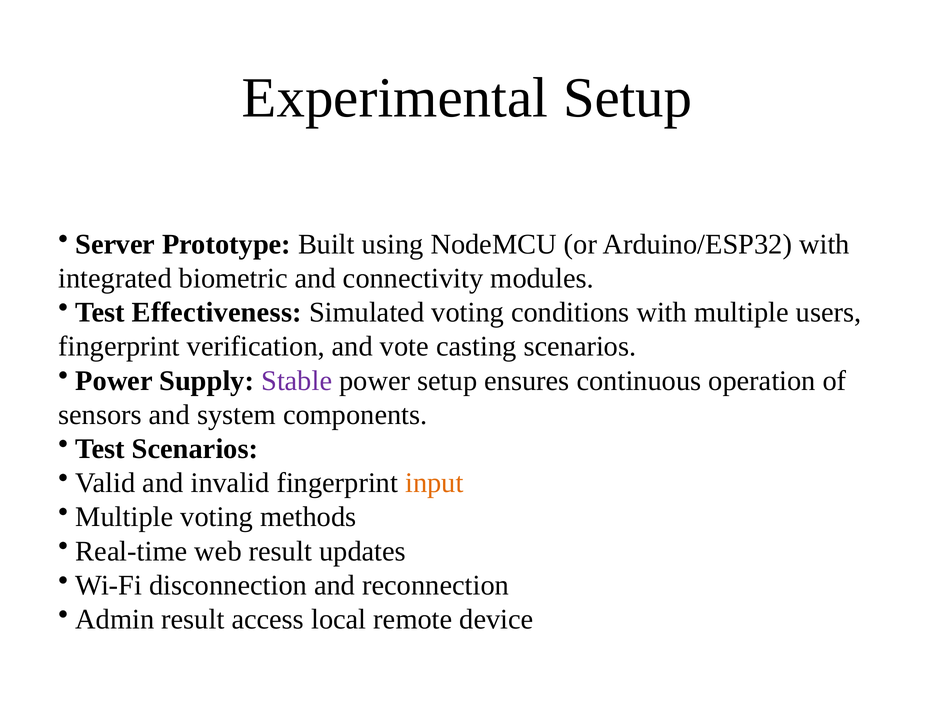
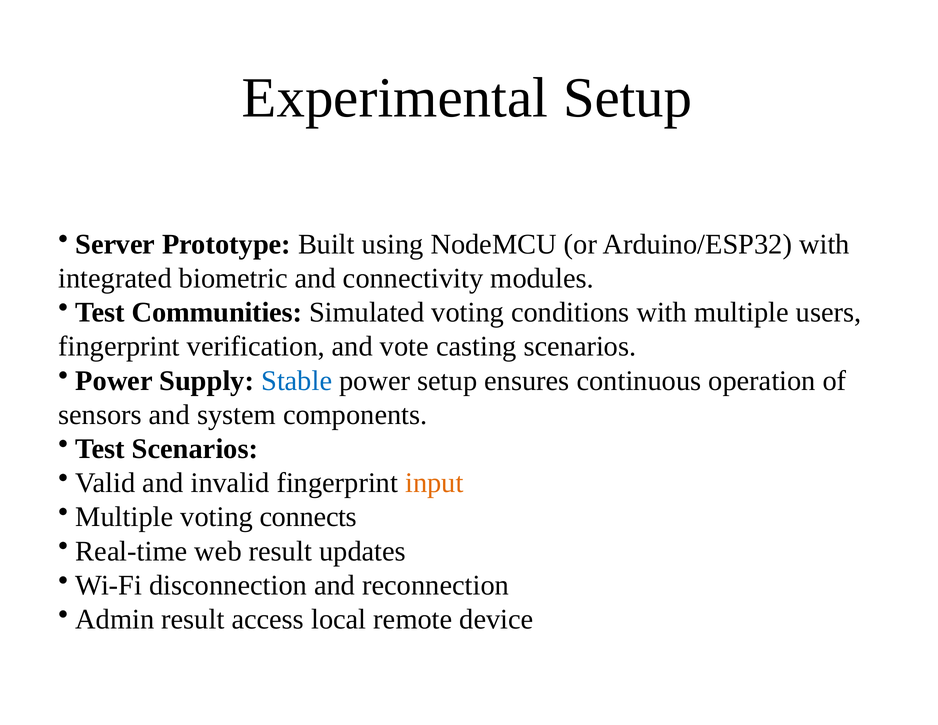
Effectiveness: Effectiveness -> Communities (217, 312)
Stable colour: purple -> blue (297, 381)
methods: methods -> connects (308, 517)
